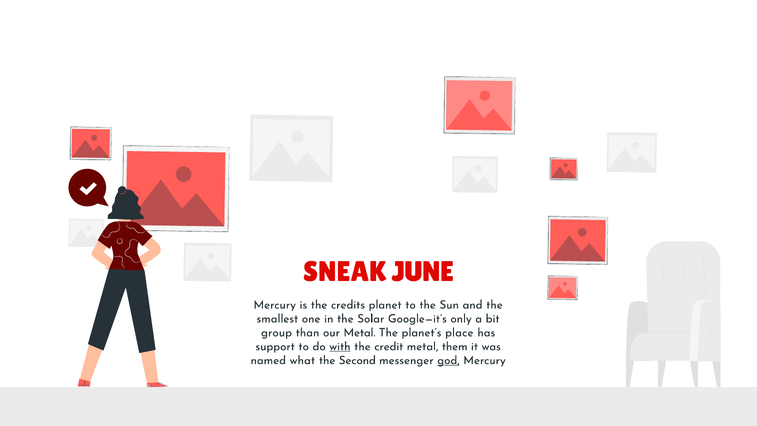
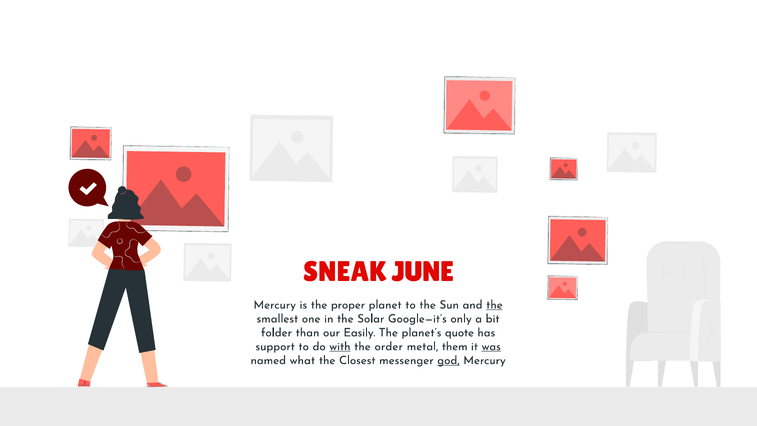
credits: credits -> proper (348, 305)
the underline: none -> present (494, 305)
group: group -> folder (277, 332)
our Metal: Metal -> Easily (359, 332)
place: place -> quote (459, 332)
credit: credit -> order (389, 346)
was underline: none -> present (491, 346)
Second: Second -> Closest (357, 360)
